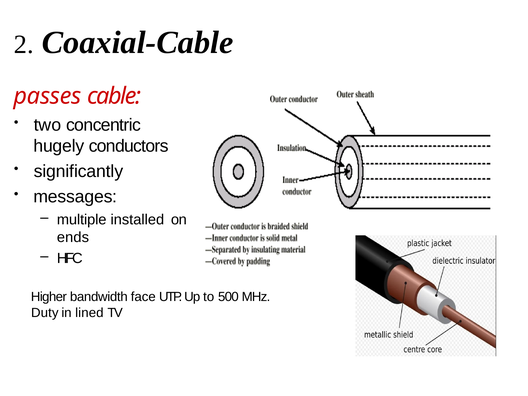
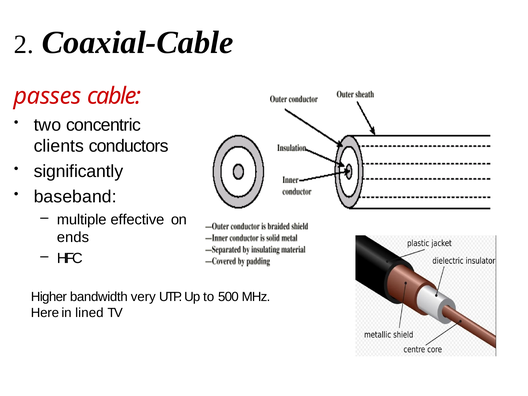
hugely: hugely -> clients (59, 146)
messages: messages -> baseband (75, 197)
installed: installed -> effective (137, 220)
face: face -> very (143, 297)
Duty: Duty -> Here (45, 313)
